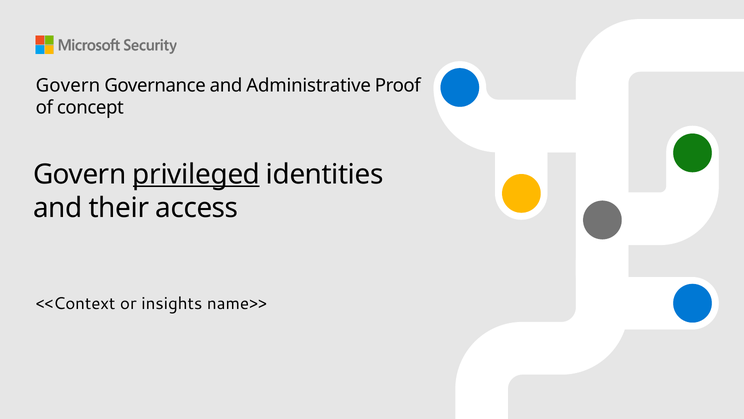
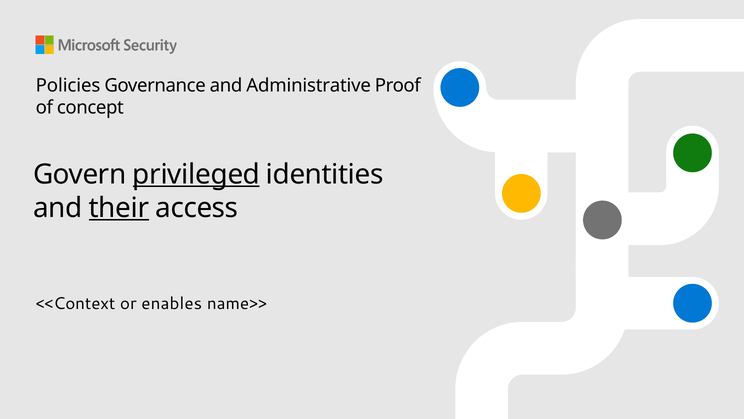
Govern: Govern -> Policies (68, 85)
their underline: none -> present (119, 208)
insights: insights -> enables (172, 303)
